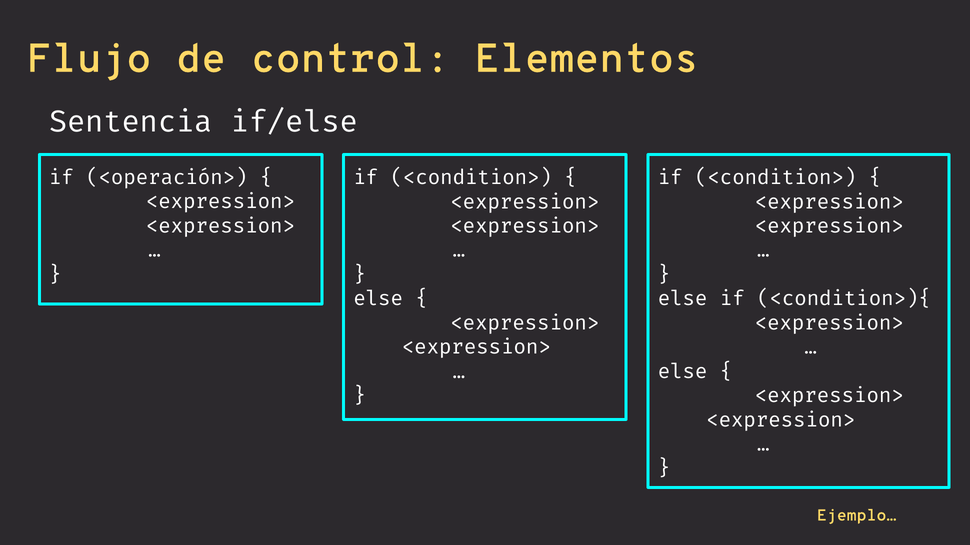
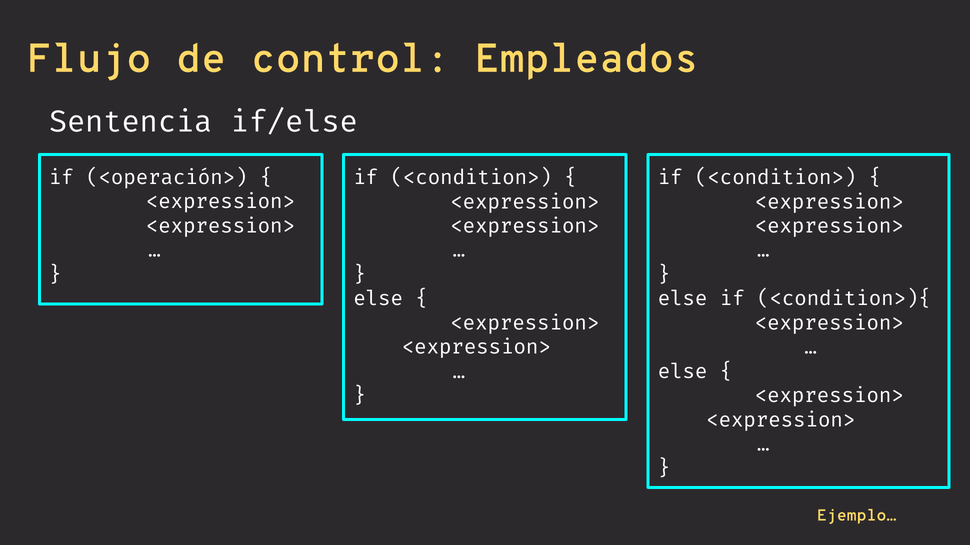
Elementos: Elementos -> Empleados (587, 59)
